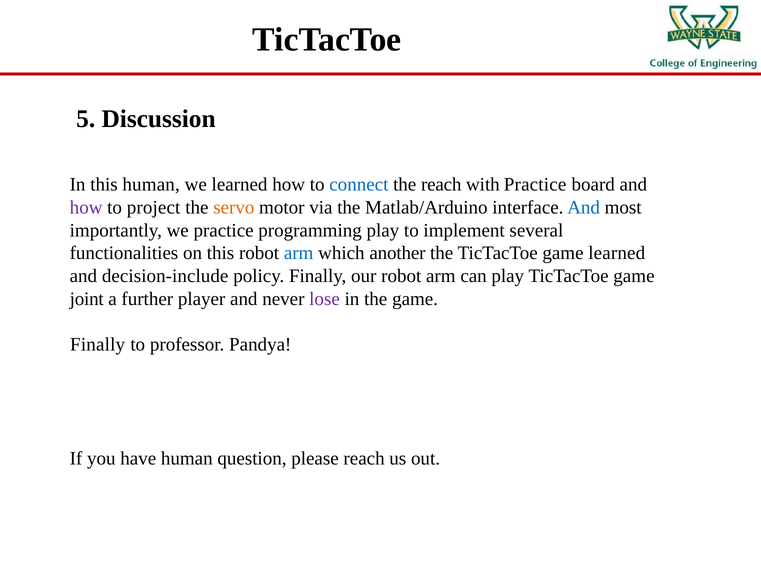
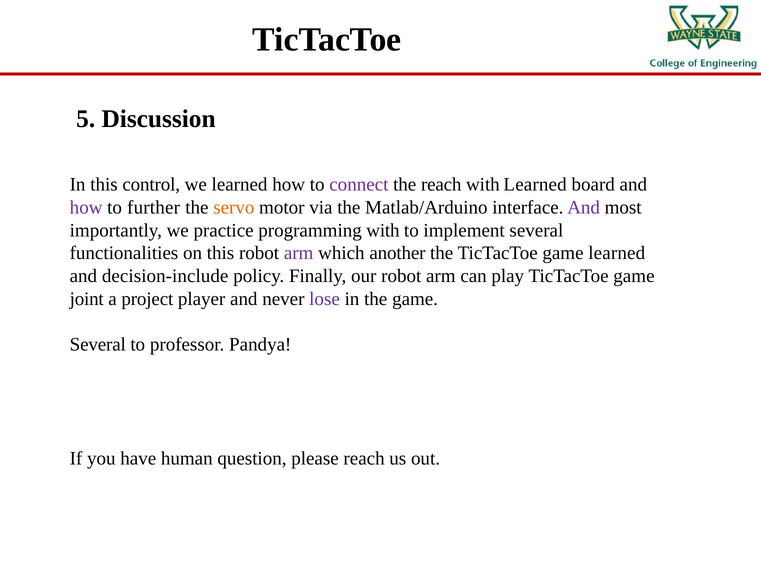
this human: human -> control (151, 184)
connect colour: blue -> purple (359, 184)
with Practice: Practice -> Learned (535, 184)
project: project -> further (154, 207)
And colour: blue -> purple (584, 207)
programming play: play -> with (383, 230)
arm colour: blue -> purple (299, 253)
further: further -> project (147, 299)
Finally: Finally -> Several (98, 344)
